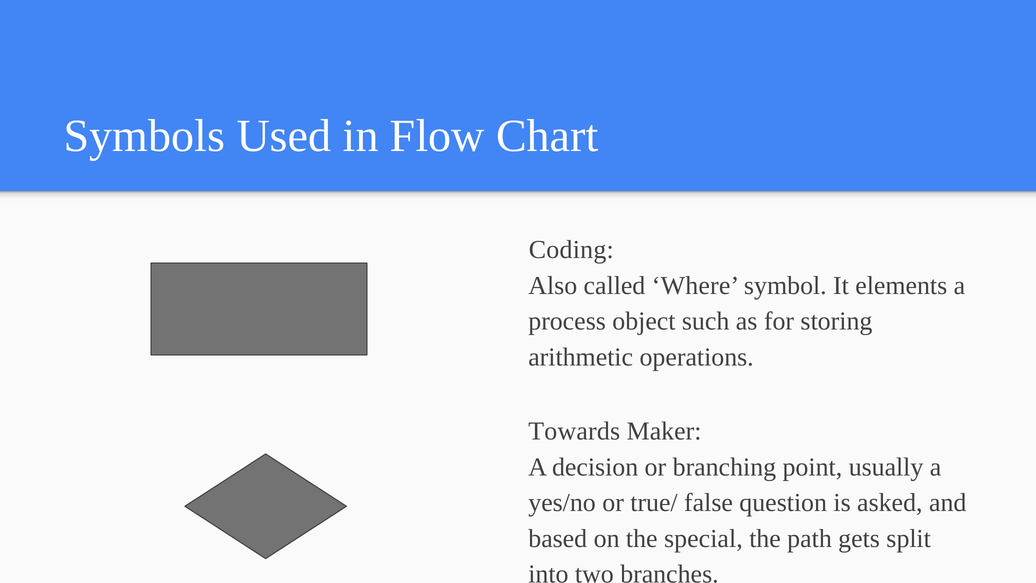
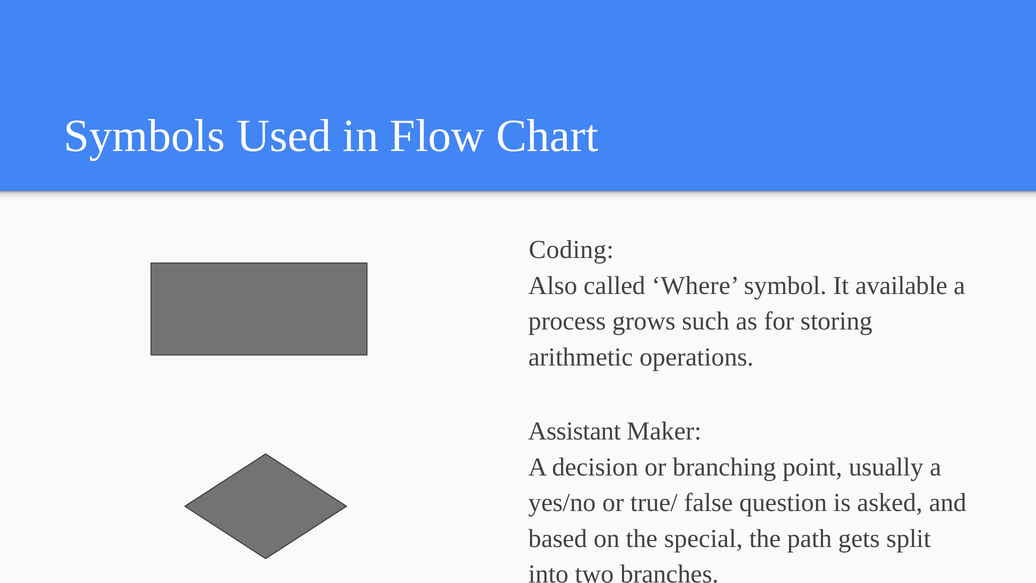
elements: elements -> available (901, 286)
object: object -> grows (644, 321)
Towards: Towards -> Assistant (574, 431)
